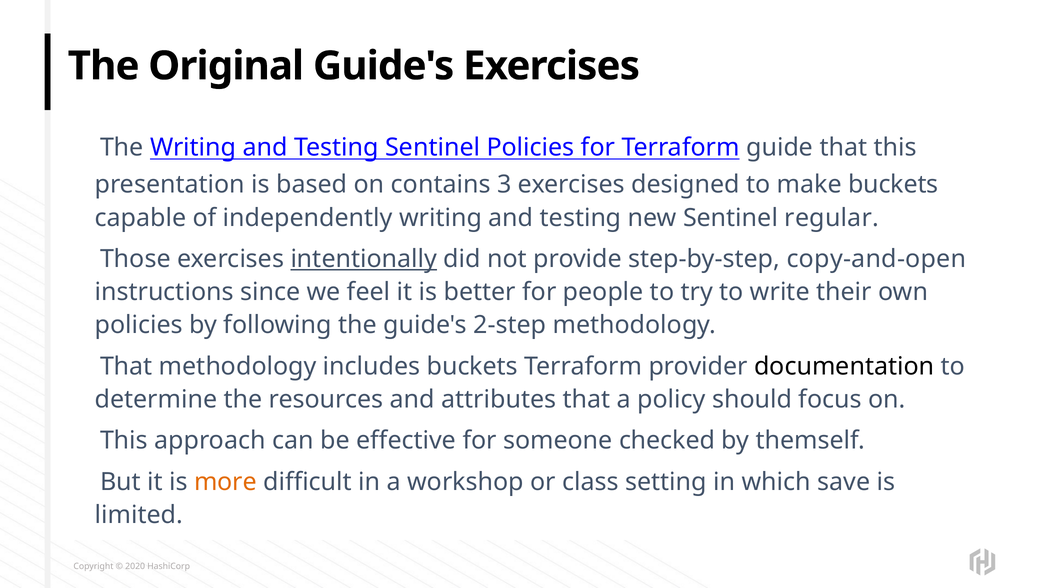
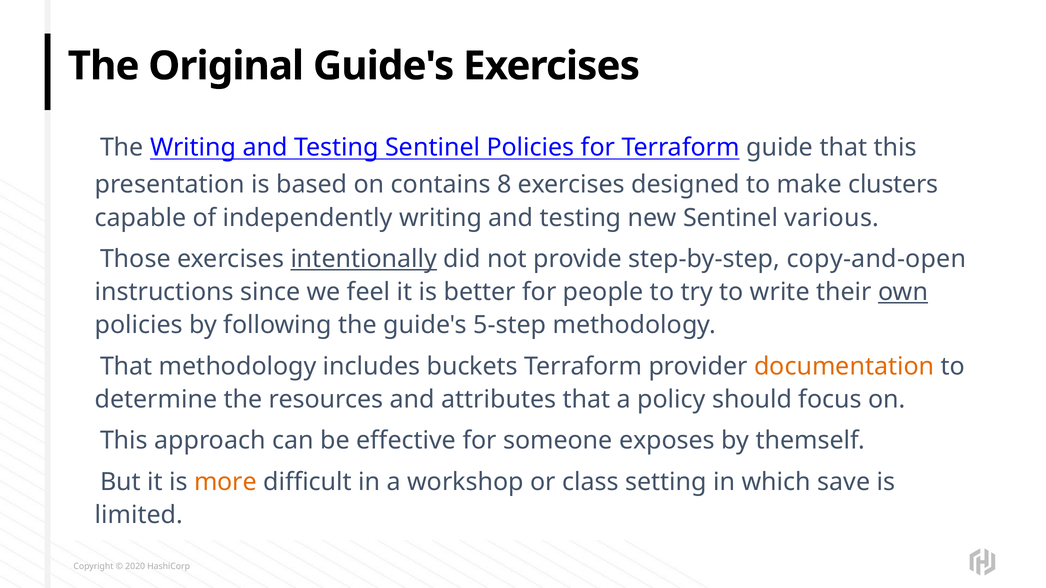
3: 3 -> 8 (504, 185)
make buckets: buckets -> clusters (893, 185)
regular: regular -> various (832, 218)
own underline: none -> present (903, 292)
2-step: 2-step -> 5-step (510, 325)
documentation colour: black -> orange (844, 367)
checked: checked -> exposes (667, 441)
